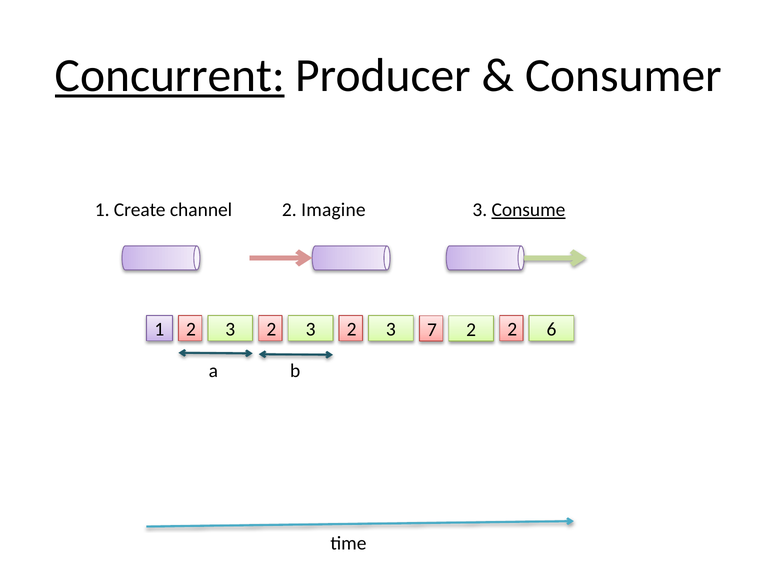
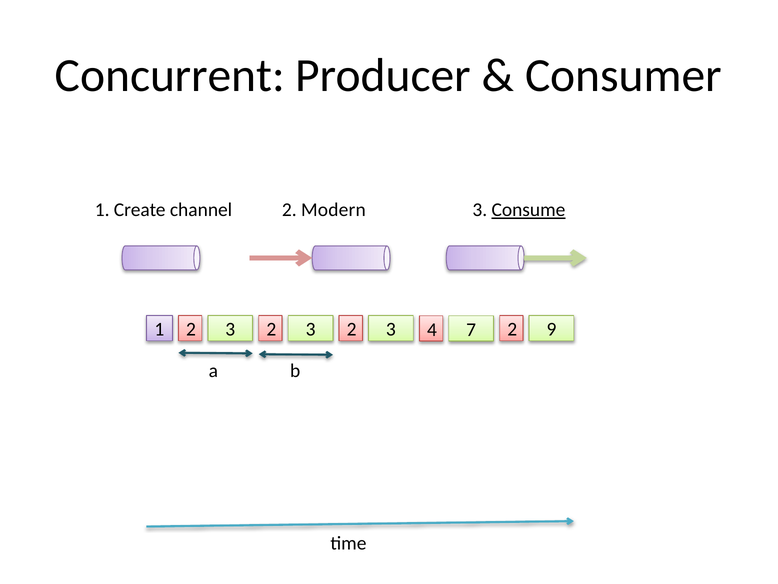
Concurrent underline: present -> none (170, 75)
Imagine: Imagine -> Modern (333, 210)
7: 7 -> 4 (432, 330)
3 2: 2 -> 7 (471, 330)
6: 6 -> 9 (551, 329)
